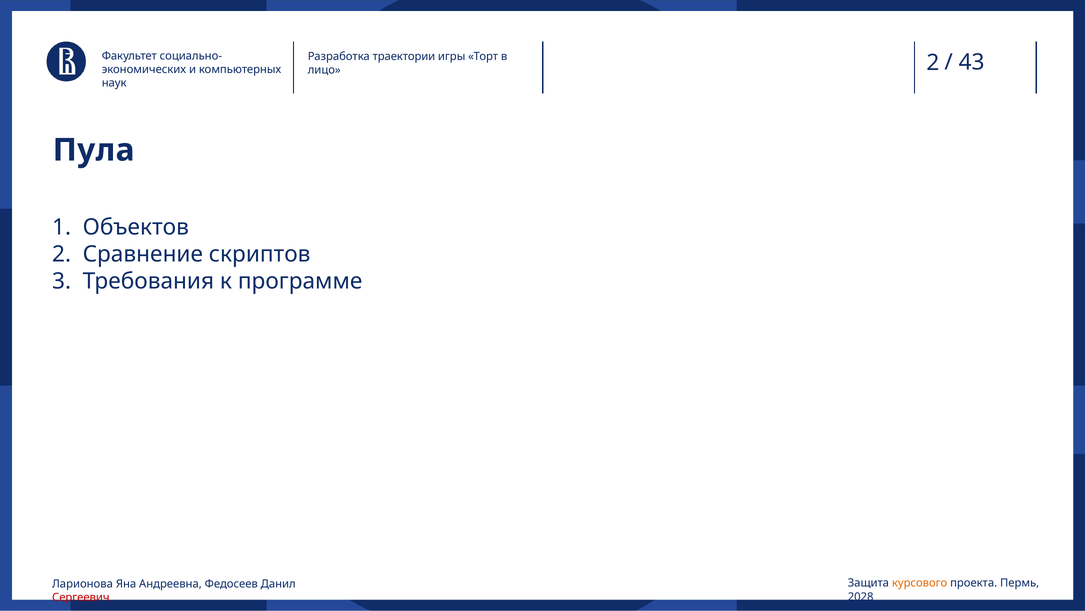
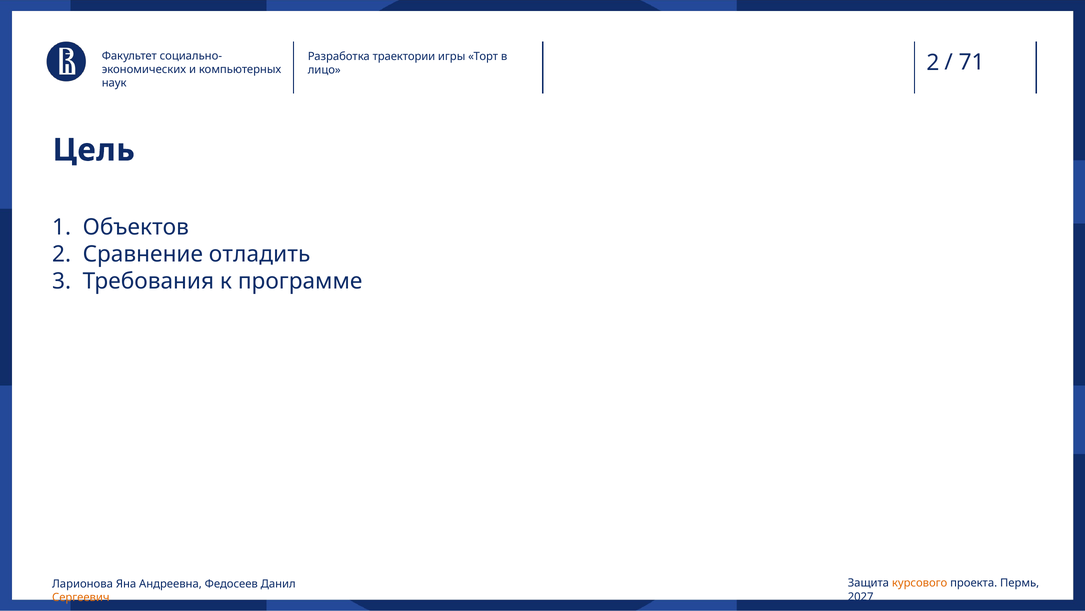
43: 43 -> 71 (972, 62)
Пула: Пула -> Цель (94, 150)
скриптов: скриптов -> отладить (260, 254)
2028: 2028 -> 2027 (861, 596)
Сергеевич colour: red -> orange (81, 597)
